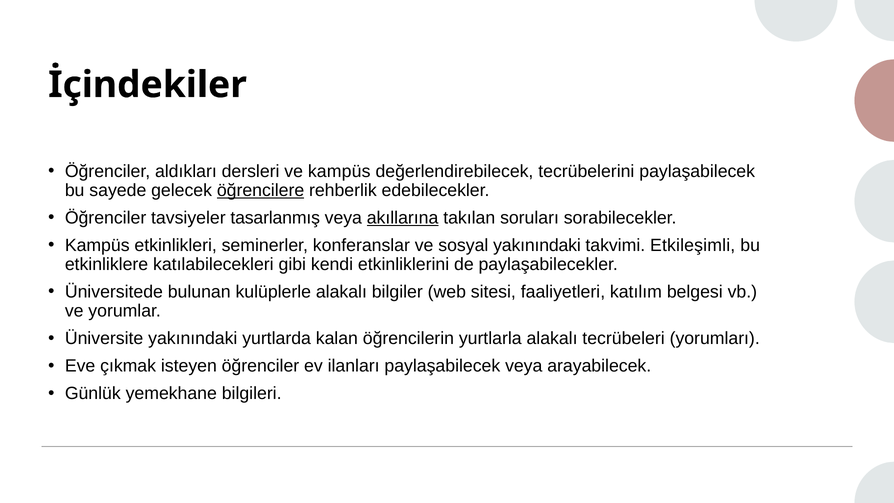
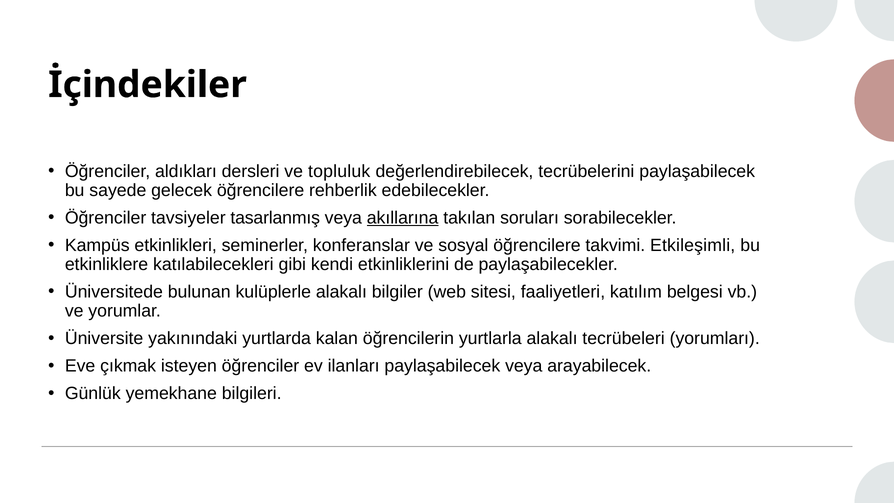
ve kampüs: kampüs -> topluluk (339, 171)
öğrencilere underline: present -> none (261, 190)
sosyal yakınındaki: yakınındaki -> öğrencilere (537, 245)
